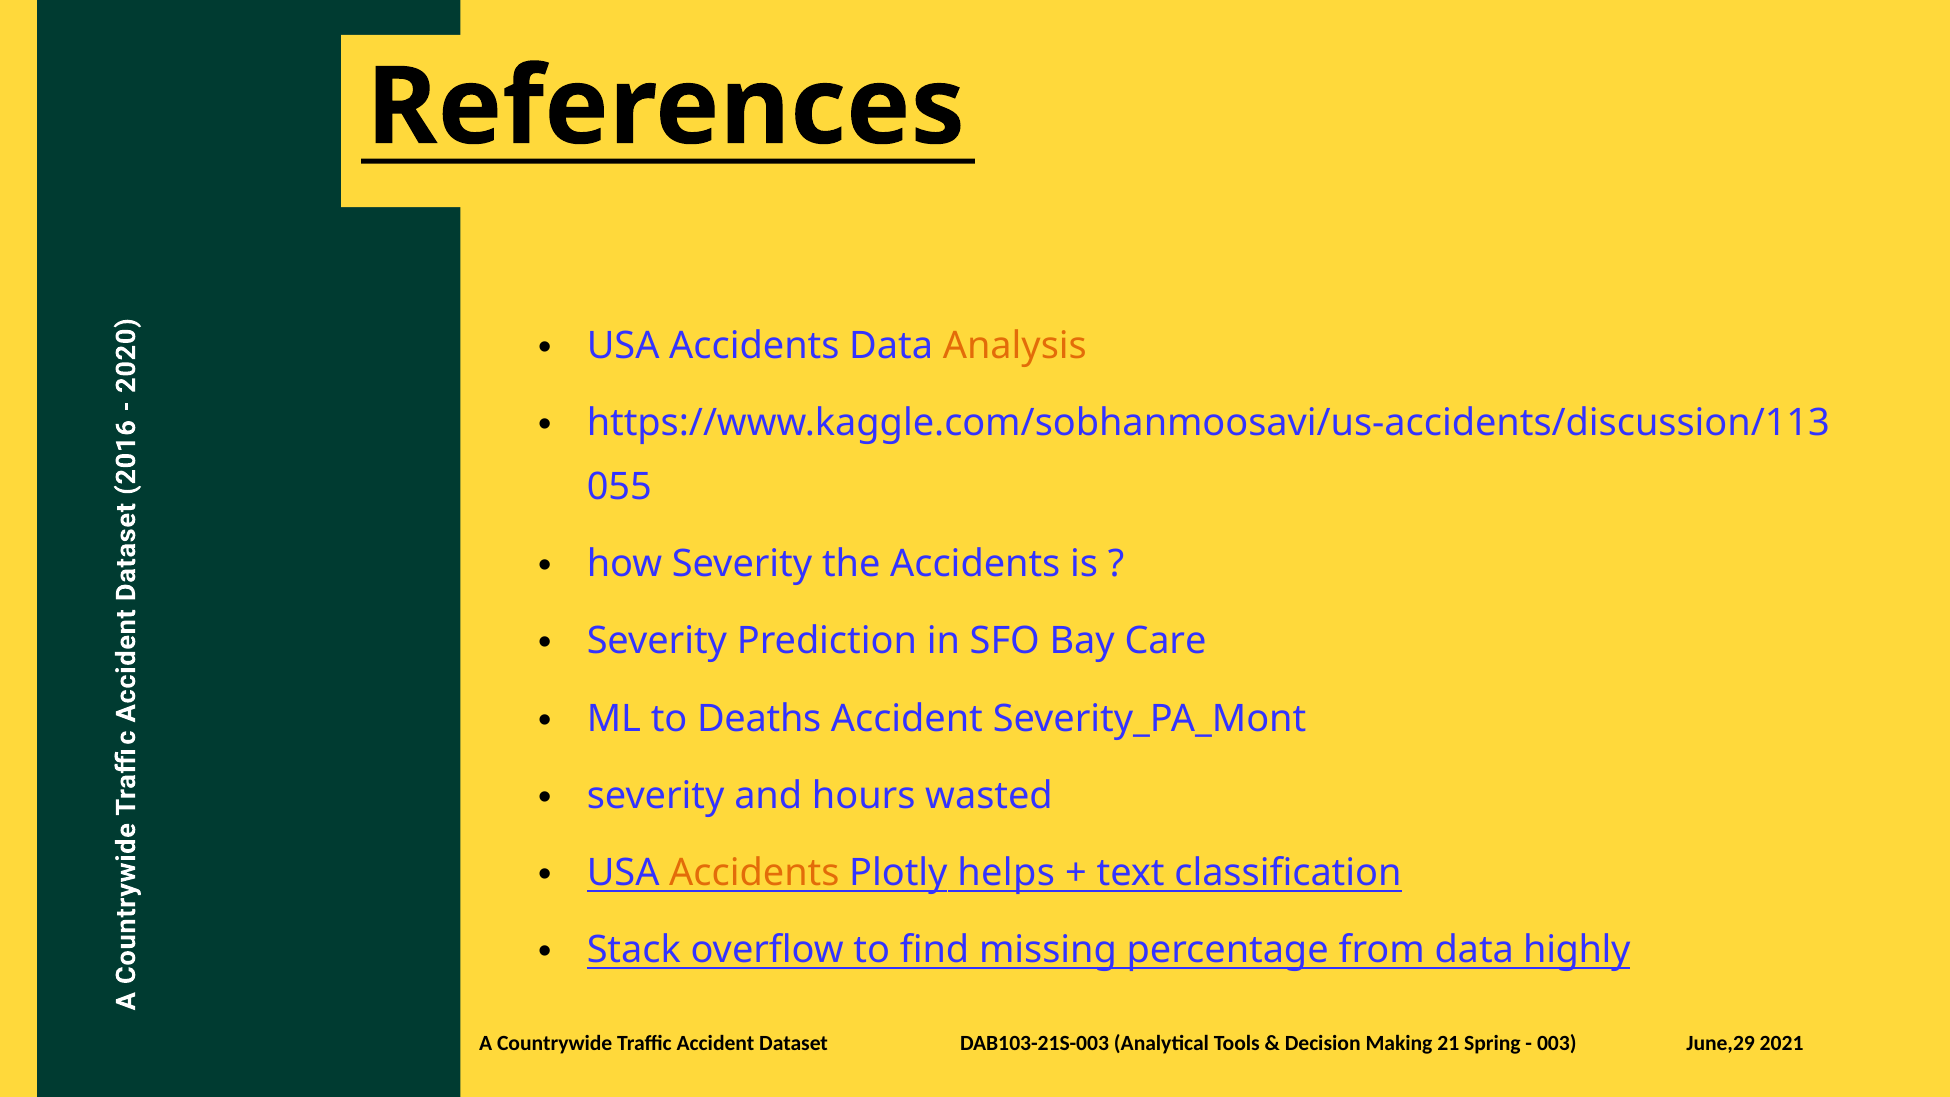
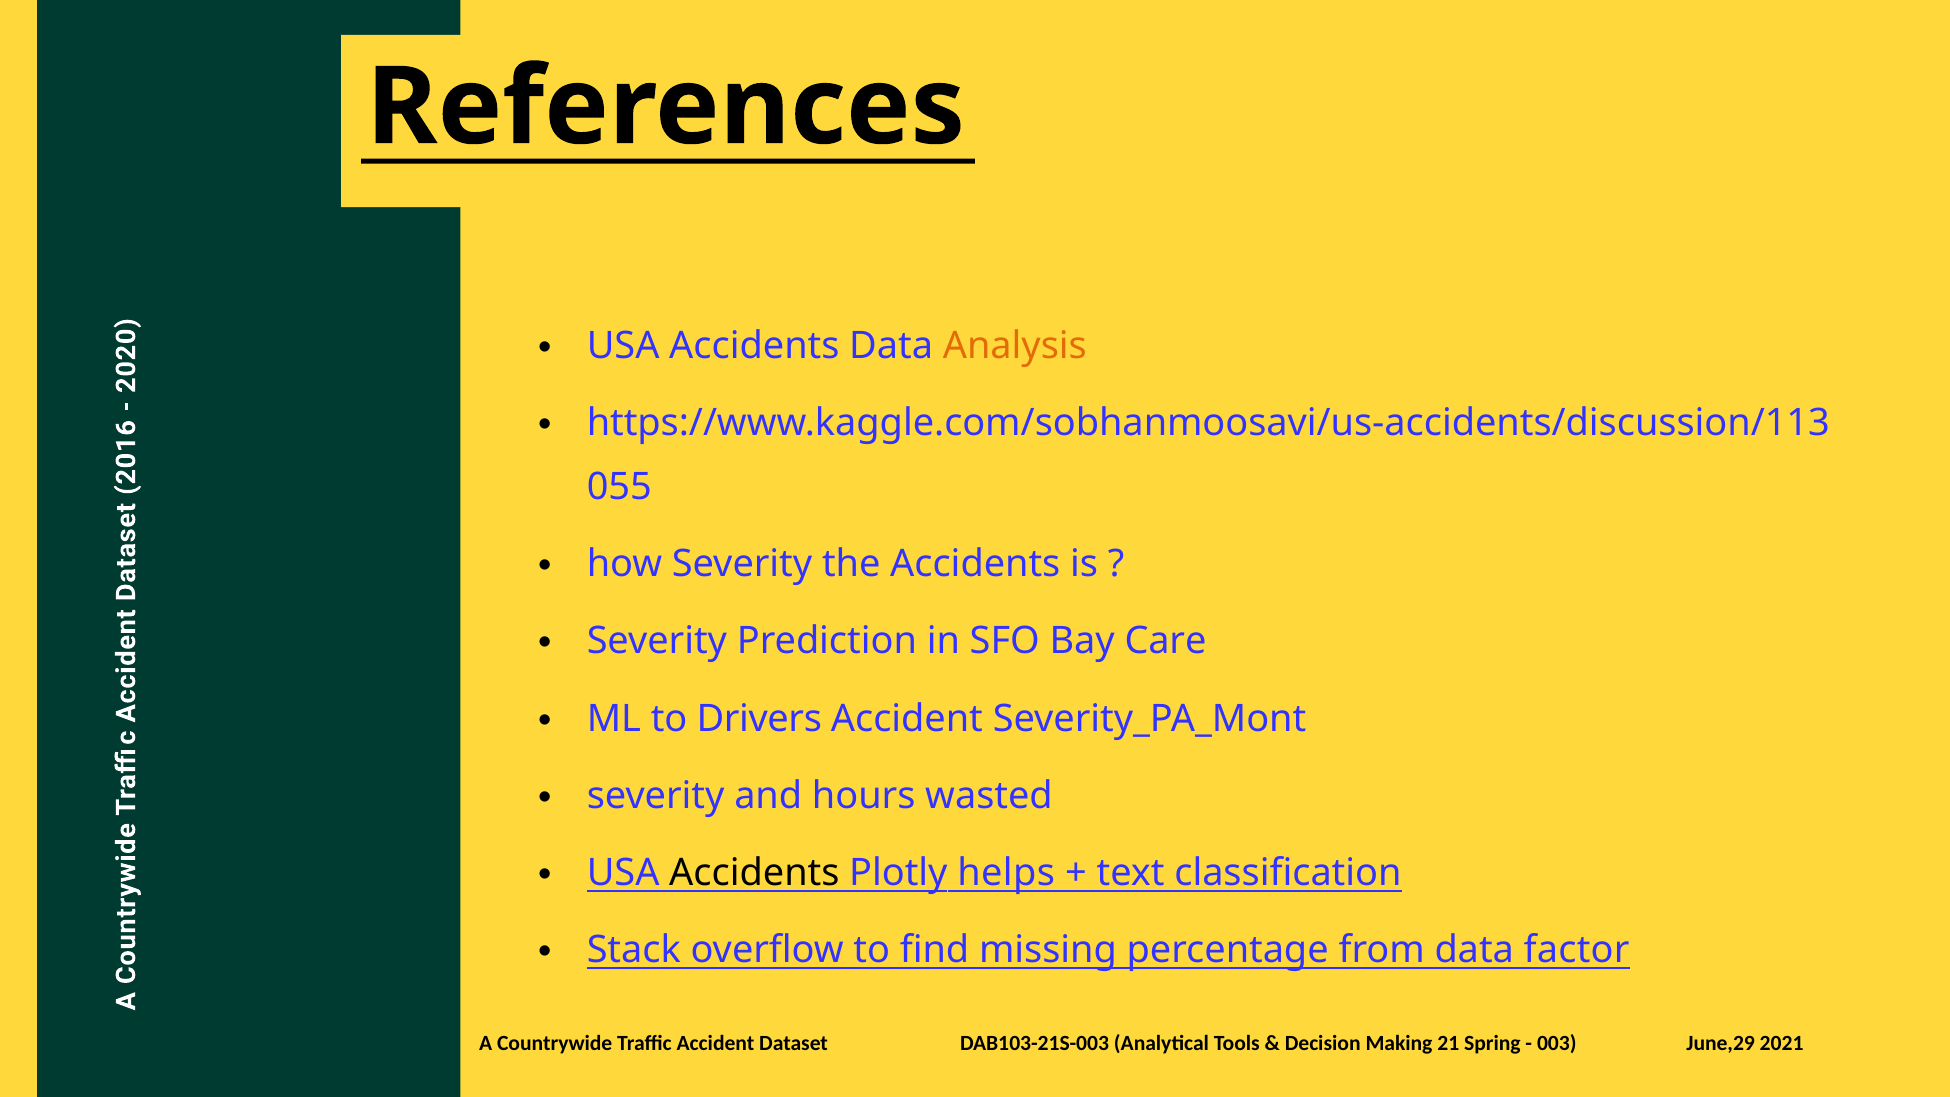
Deaths: Deaths -> Drivers (759, 719)
Accidents colour: orange -> black (754, 873)
highly: highly -> factor (1577, 950)
